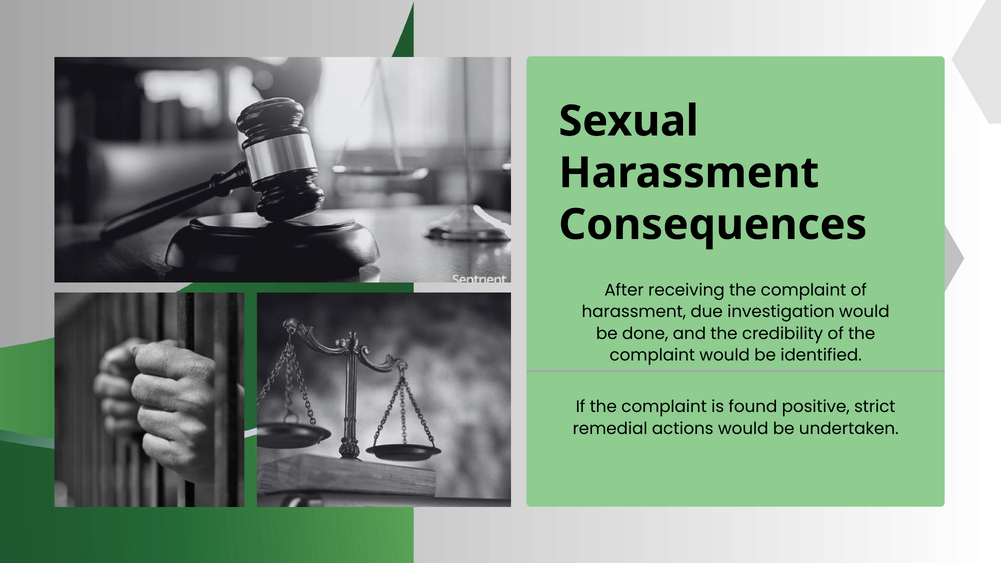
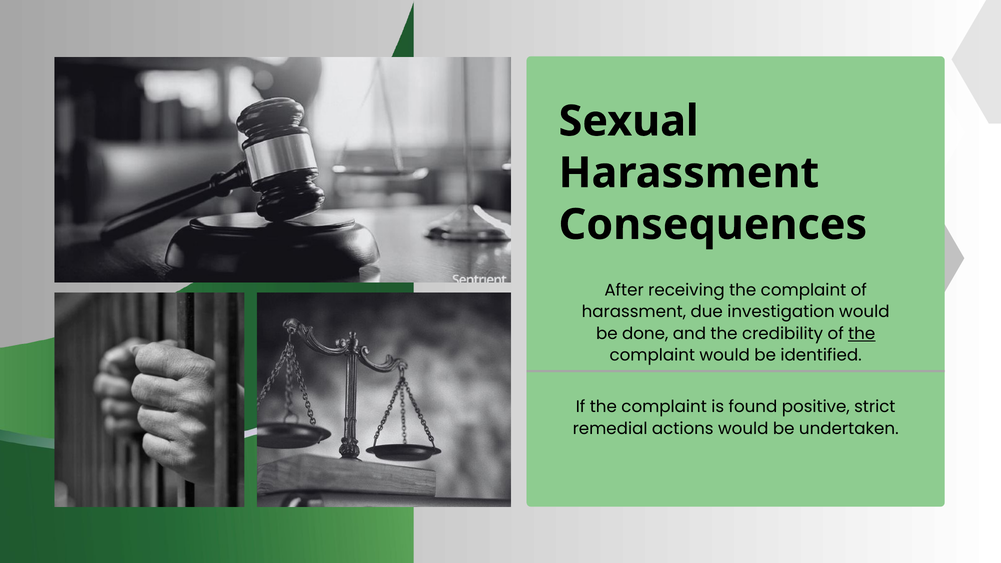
the underline: none -> present (862, 334)
